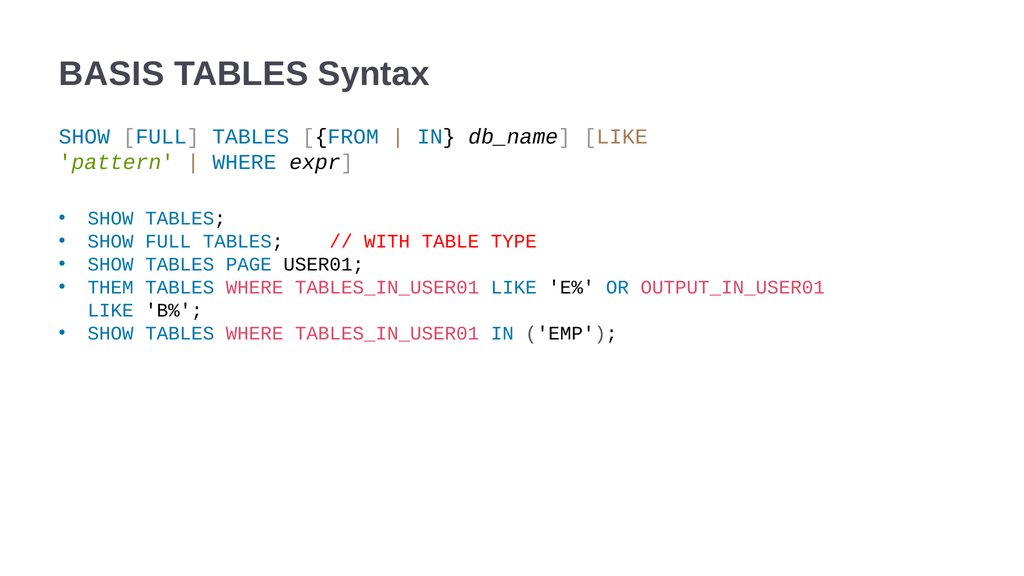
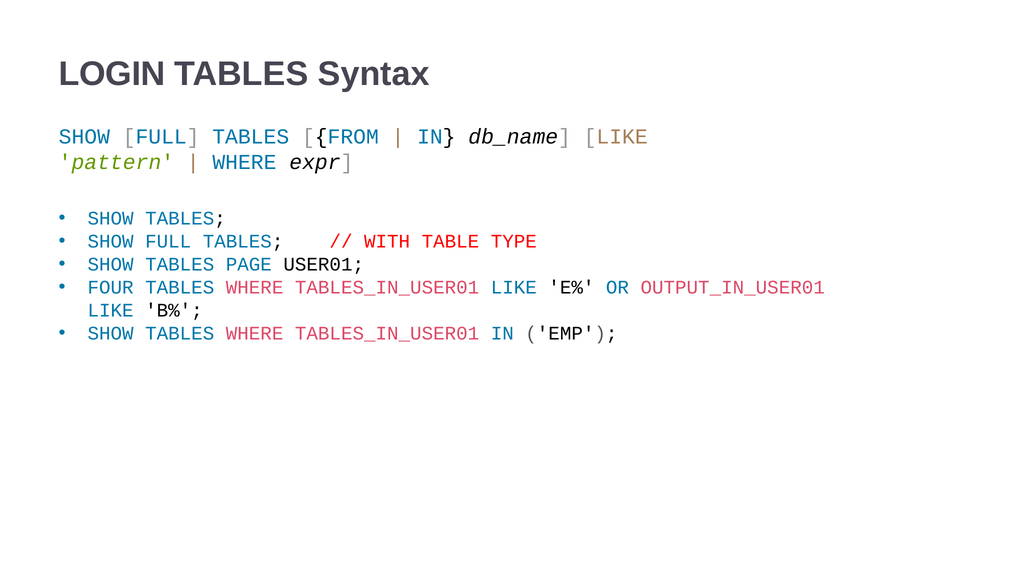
BASIS: BASIS -> LOGIN (112, 74)
THEM: THEM -> FOUR (111, 287)
